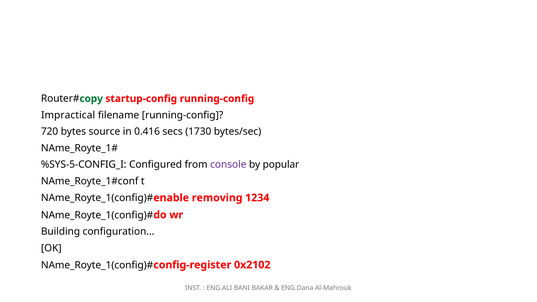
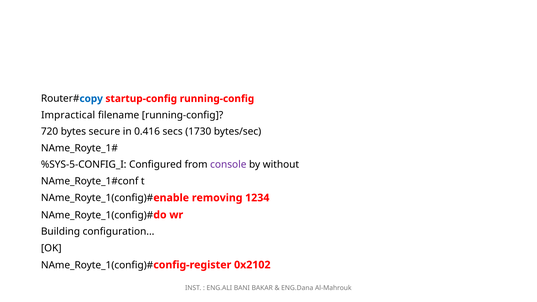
copy colour: green -> blue (91, 99)
source: source -> secure (104, 132)
popular: popular -> without (281, 165)
